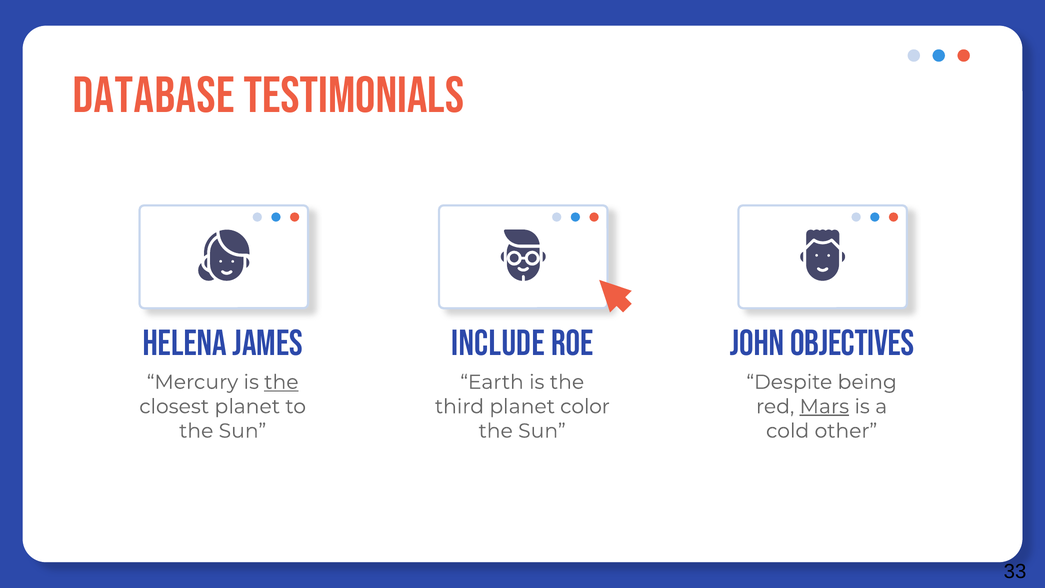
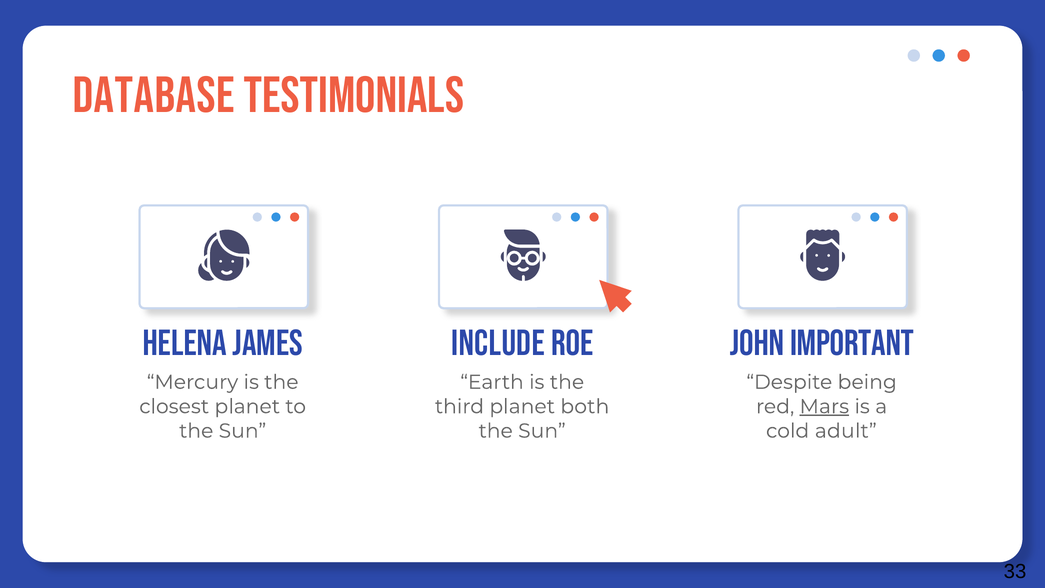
OBJECTIVES: OBJECTIVES -> IMPORTANT (852, 343)
the underline: present -> none (281, 382)
color: color -> both (585, 406)
other: other -> adult (846, 431)
